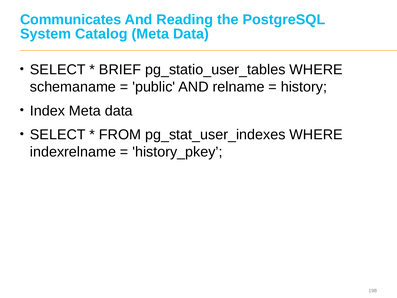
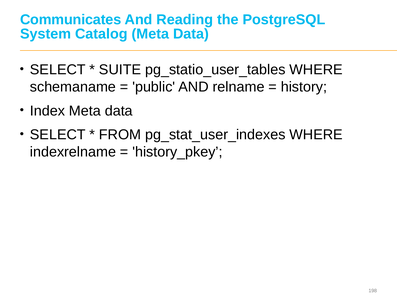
BRIEF: BRIEF -> SUITE (120, 70)
